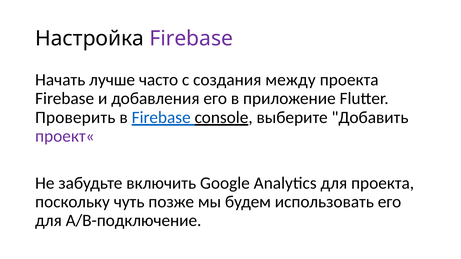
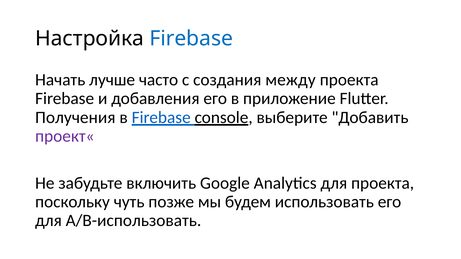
Firebase colour: purple -> blue (191, 39)
Проверить: Проверить -> Получения (75, 118)
A/B-подключение: A/B-подключение -> A/B-использовать (133, 221)
